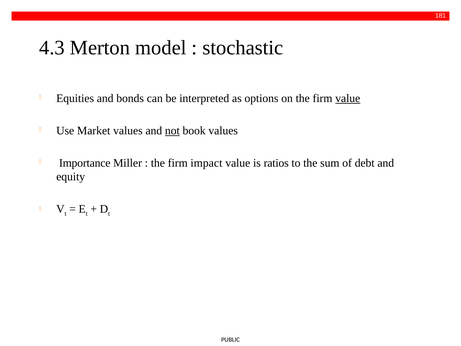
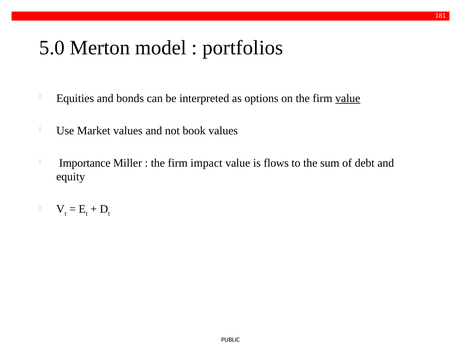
4.3: 4.3 -> 5.0 (52, 48)
stochastic: stochastic -> portfolios (243, 48)
not underline: present -> none (172, 131)
ratios: ratios -> flows (276, 163)
